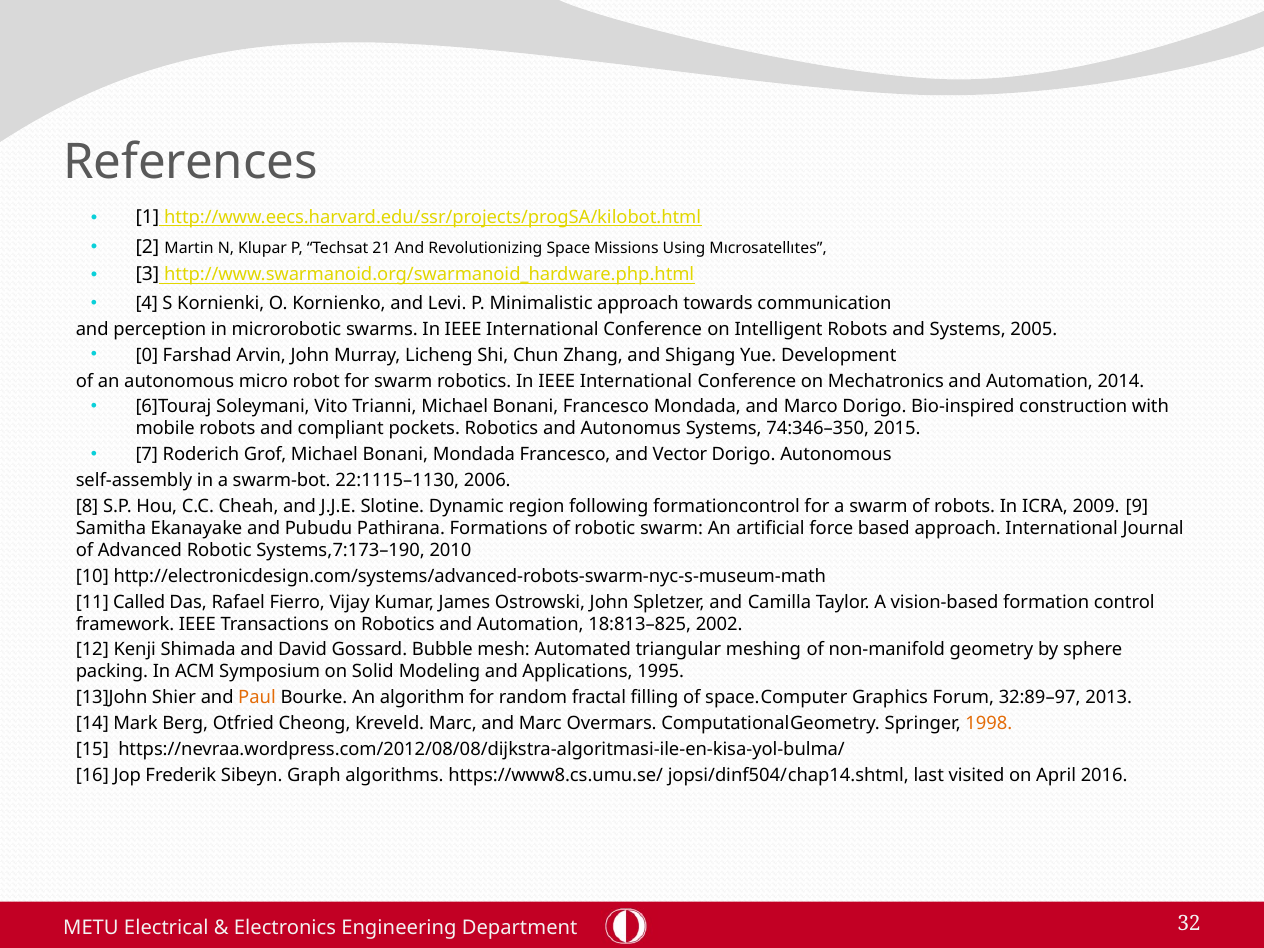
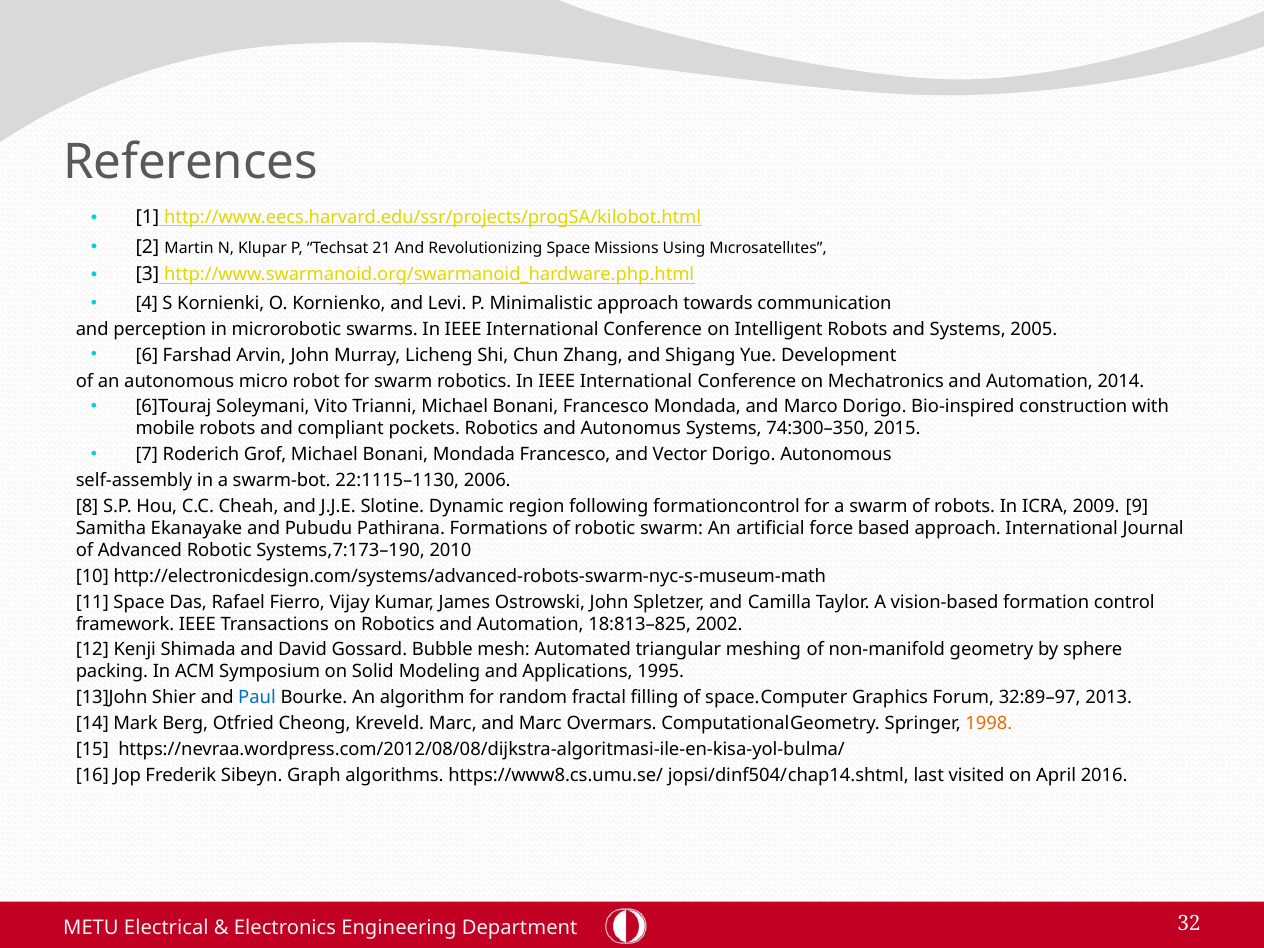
0: 0 -> 6 (147, 355)
74:346–350: 74:346–350 -> 74:300–350 (818, 429)
11 Called: Called -> Space (139, 602)
Paul colour: orange -> blue (257, 698)
